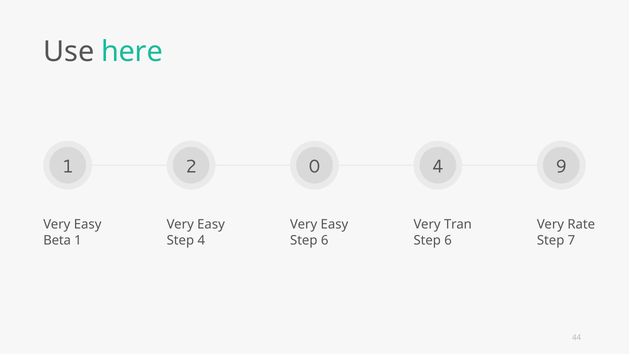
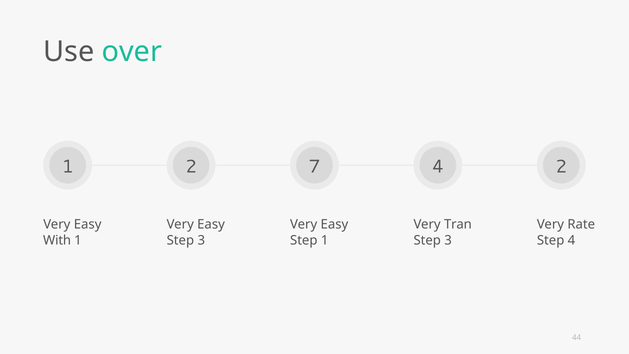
here: here -> over (132, 52)
0: 0 -> 7 (314, 166)
4 9: 9 -> 2 (561, 166)
Beta: Beta -> With (57, 240)
4: 4 -> 3 (201, 240)
6: 6 -> 1 (325, 240)
6: 6 -> 3 (448, 240)
Step 7: 7 -> 4 (571, 240)
